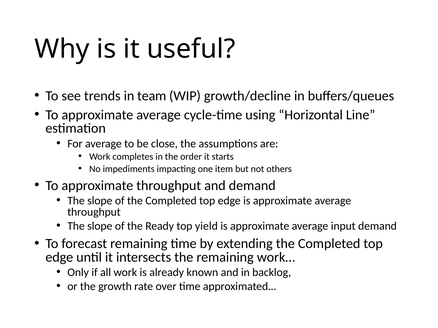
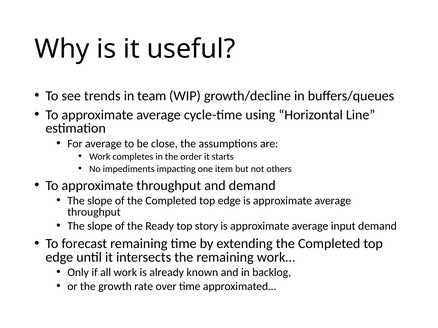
yield: yield -> story (206, 226)
